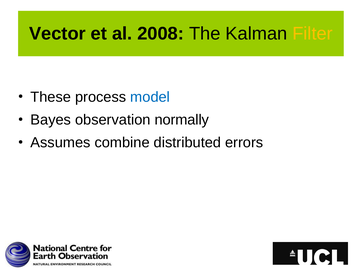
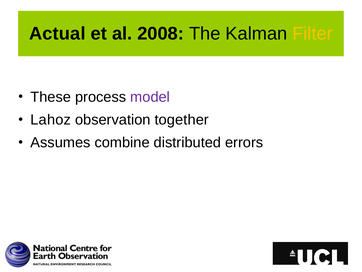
Vector: Vector -> Actual (57, 34)
model colour: blue -> purple (150, 97)
Bayes: Bayes -> Lahoz (51, 120)
normally: normally -> together (182, 120)
